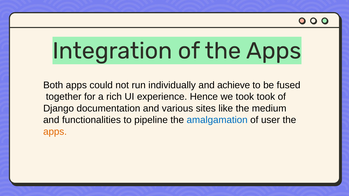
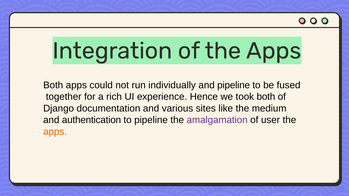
and achieve: achieve -> pipeline (234, 85)
took took: took -> both (266, 97)
functionalities: functionalities -> authentication (92, 120)
amalgamation colour: blue -> purple (217, 120)
